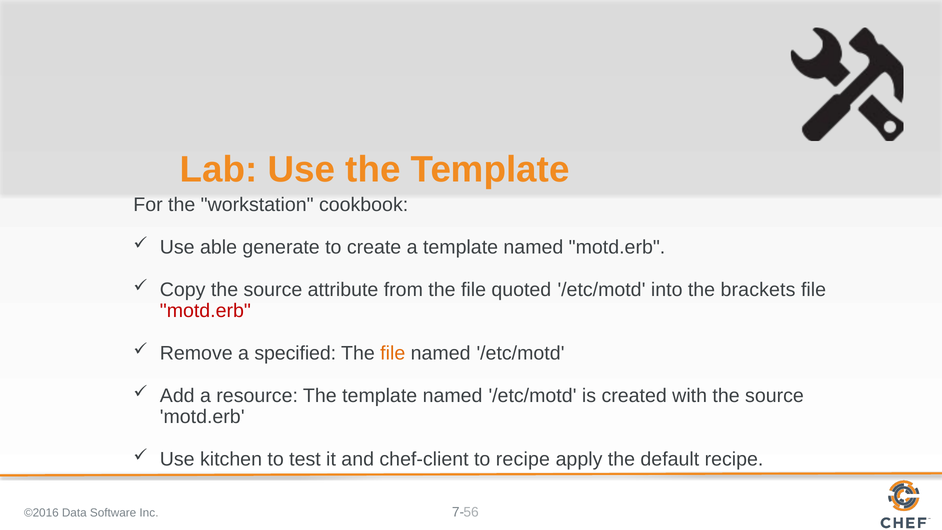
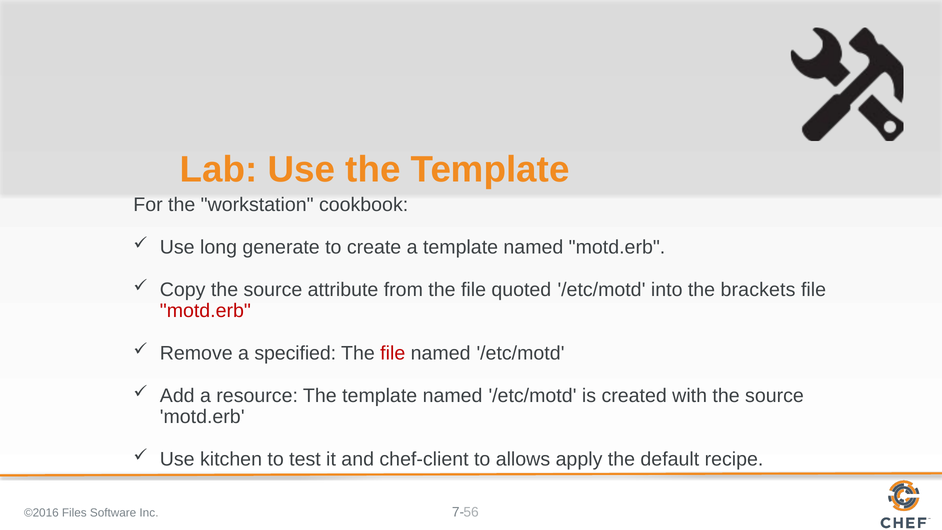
able: able -> long (219, 247)
file colour: orange -> red (393, 353)
to recipe: recipe -> allows (523, 459)
Data: Data -> Files (74, 513)
